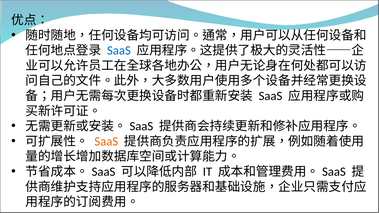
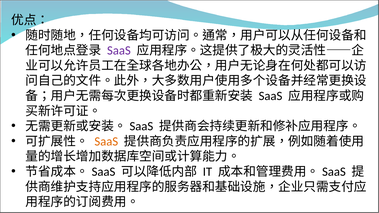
SaaS colour: blue -> purple (119, 51)
